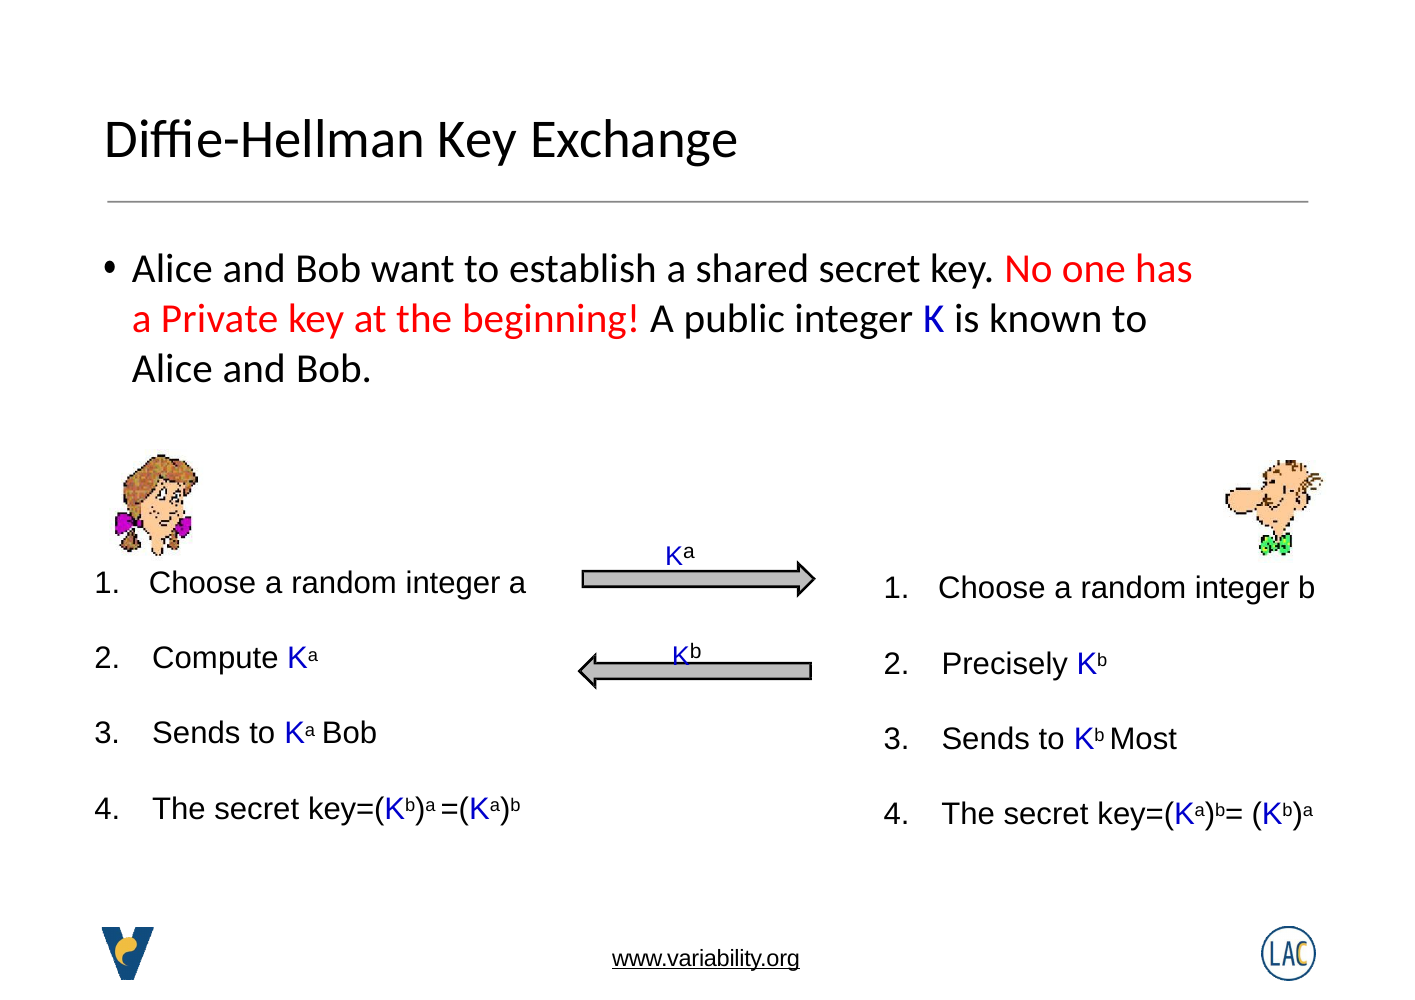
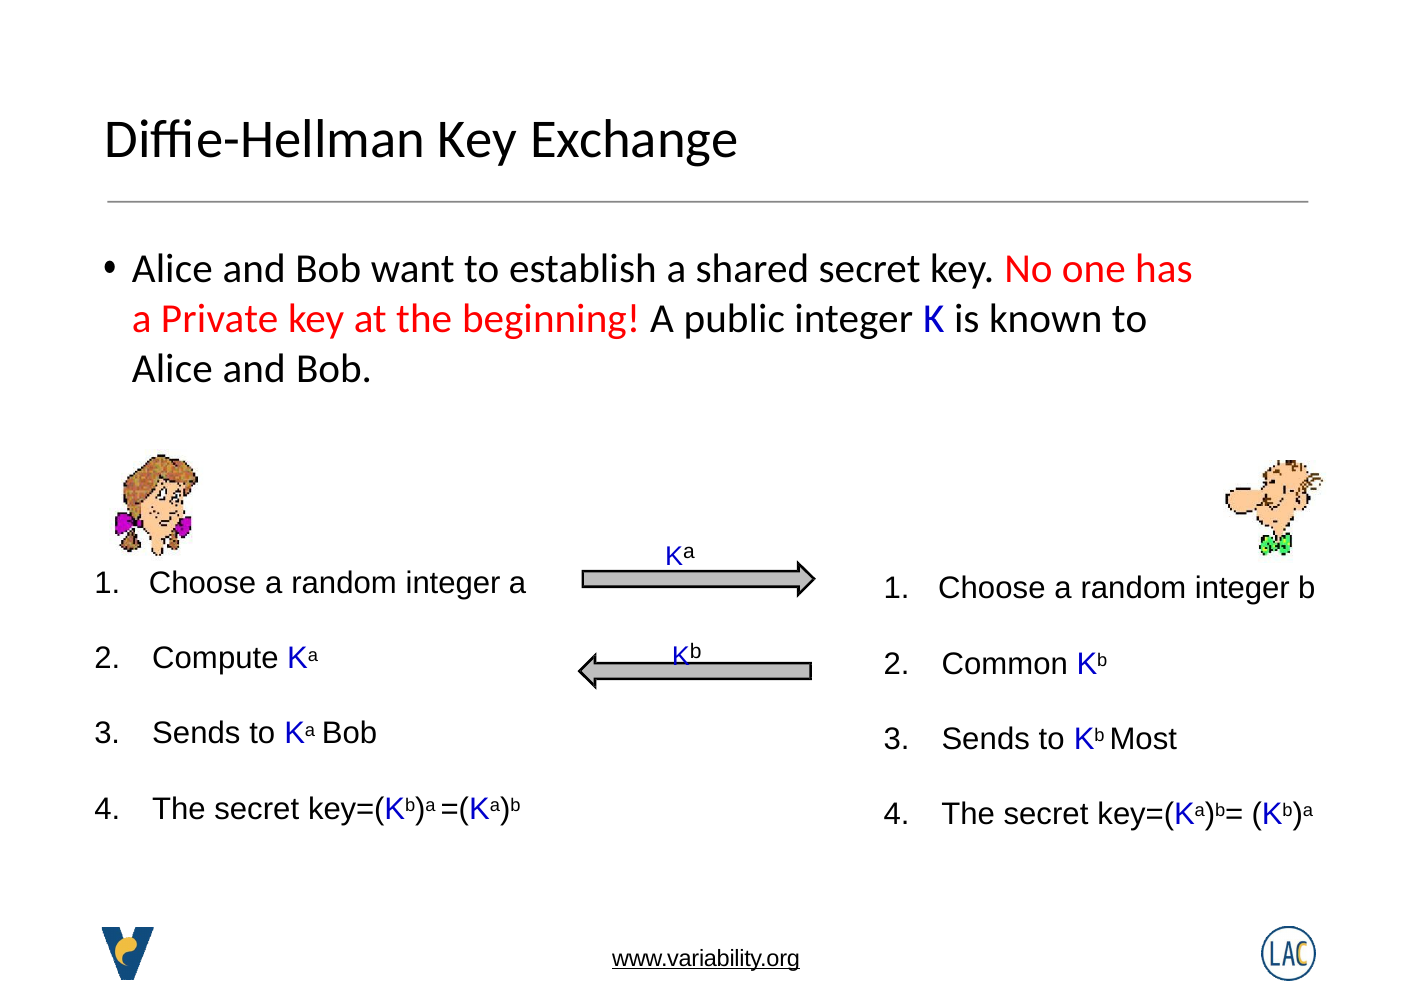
Precisely: Precisely -> Common (1005, 664)
